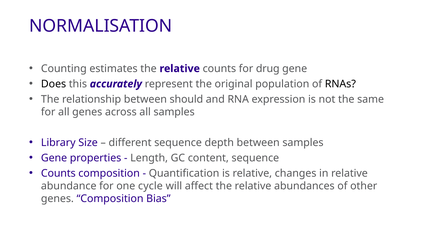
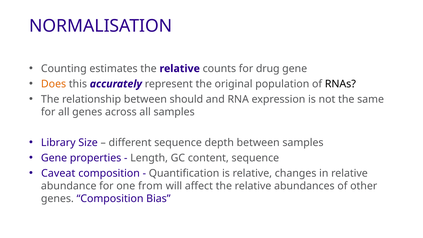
Does colour: black -> orange (54, 84)
Counts: Counts -> Caveat (58, 173)
cycle: cycle -> from (150, 186)
